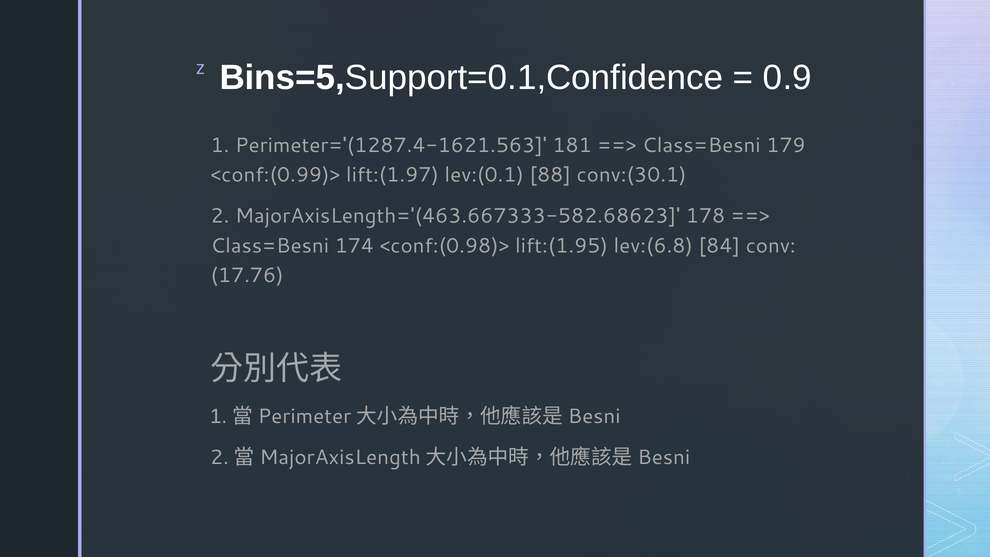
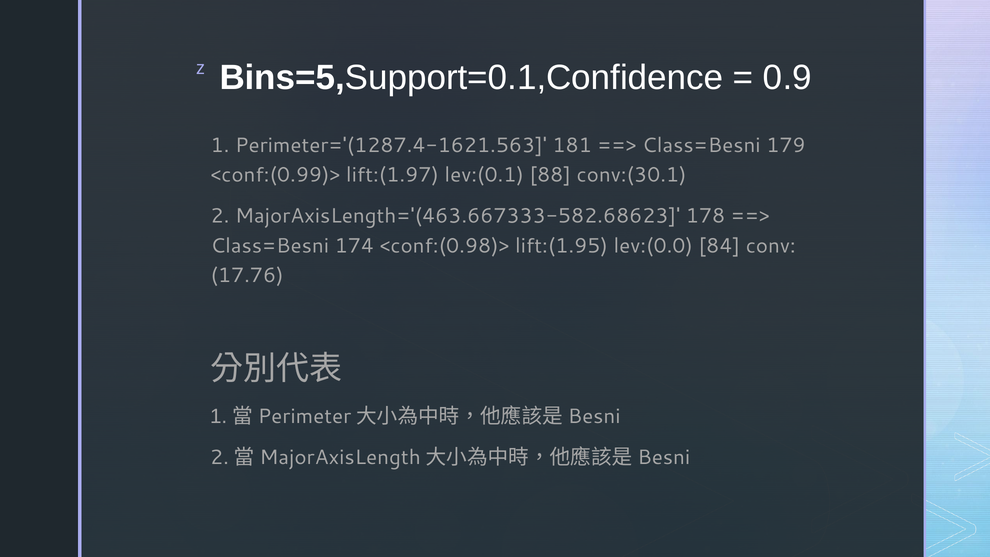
lev:(6.8: lev:(6.8 -> lev:(0.0 (653, 246)
